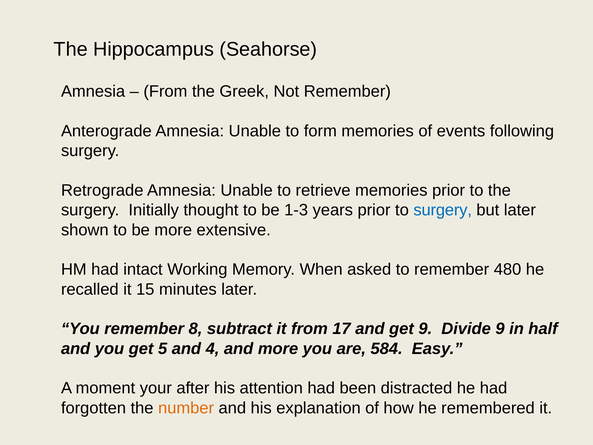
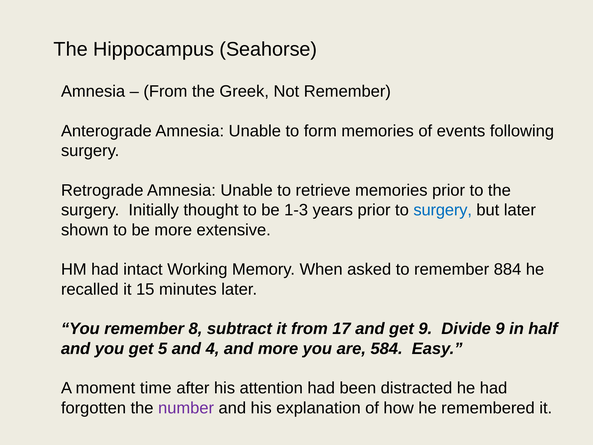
480: 480 -> 884 (508, 269)
your: your -> time (156, 388)
number colour: orange -> purple (186, 408)
